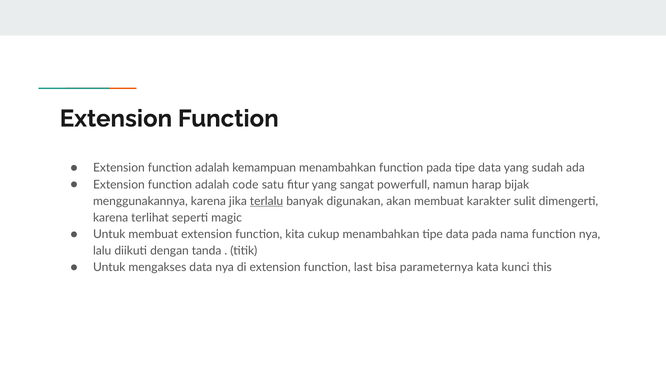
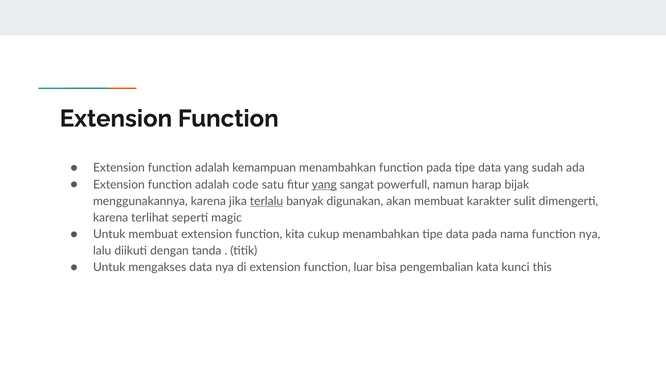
yang underline: none -> present (324, 185)
last: last -> luar (363, 268)
parameternya: parameternya -> pengembalian (437, 268)
